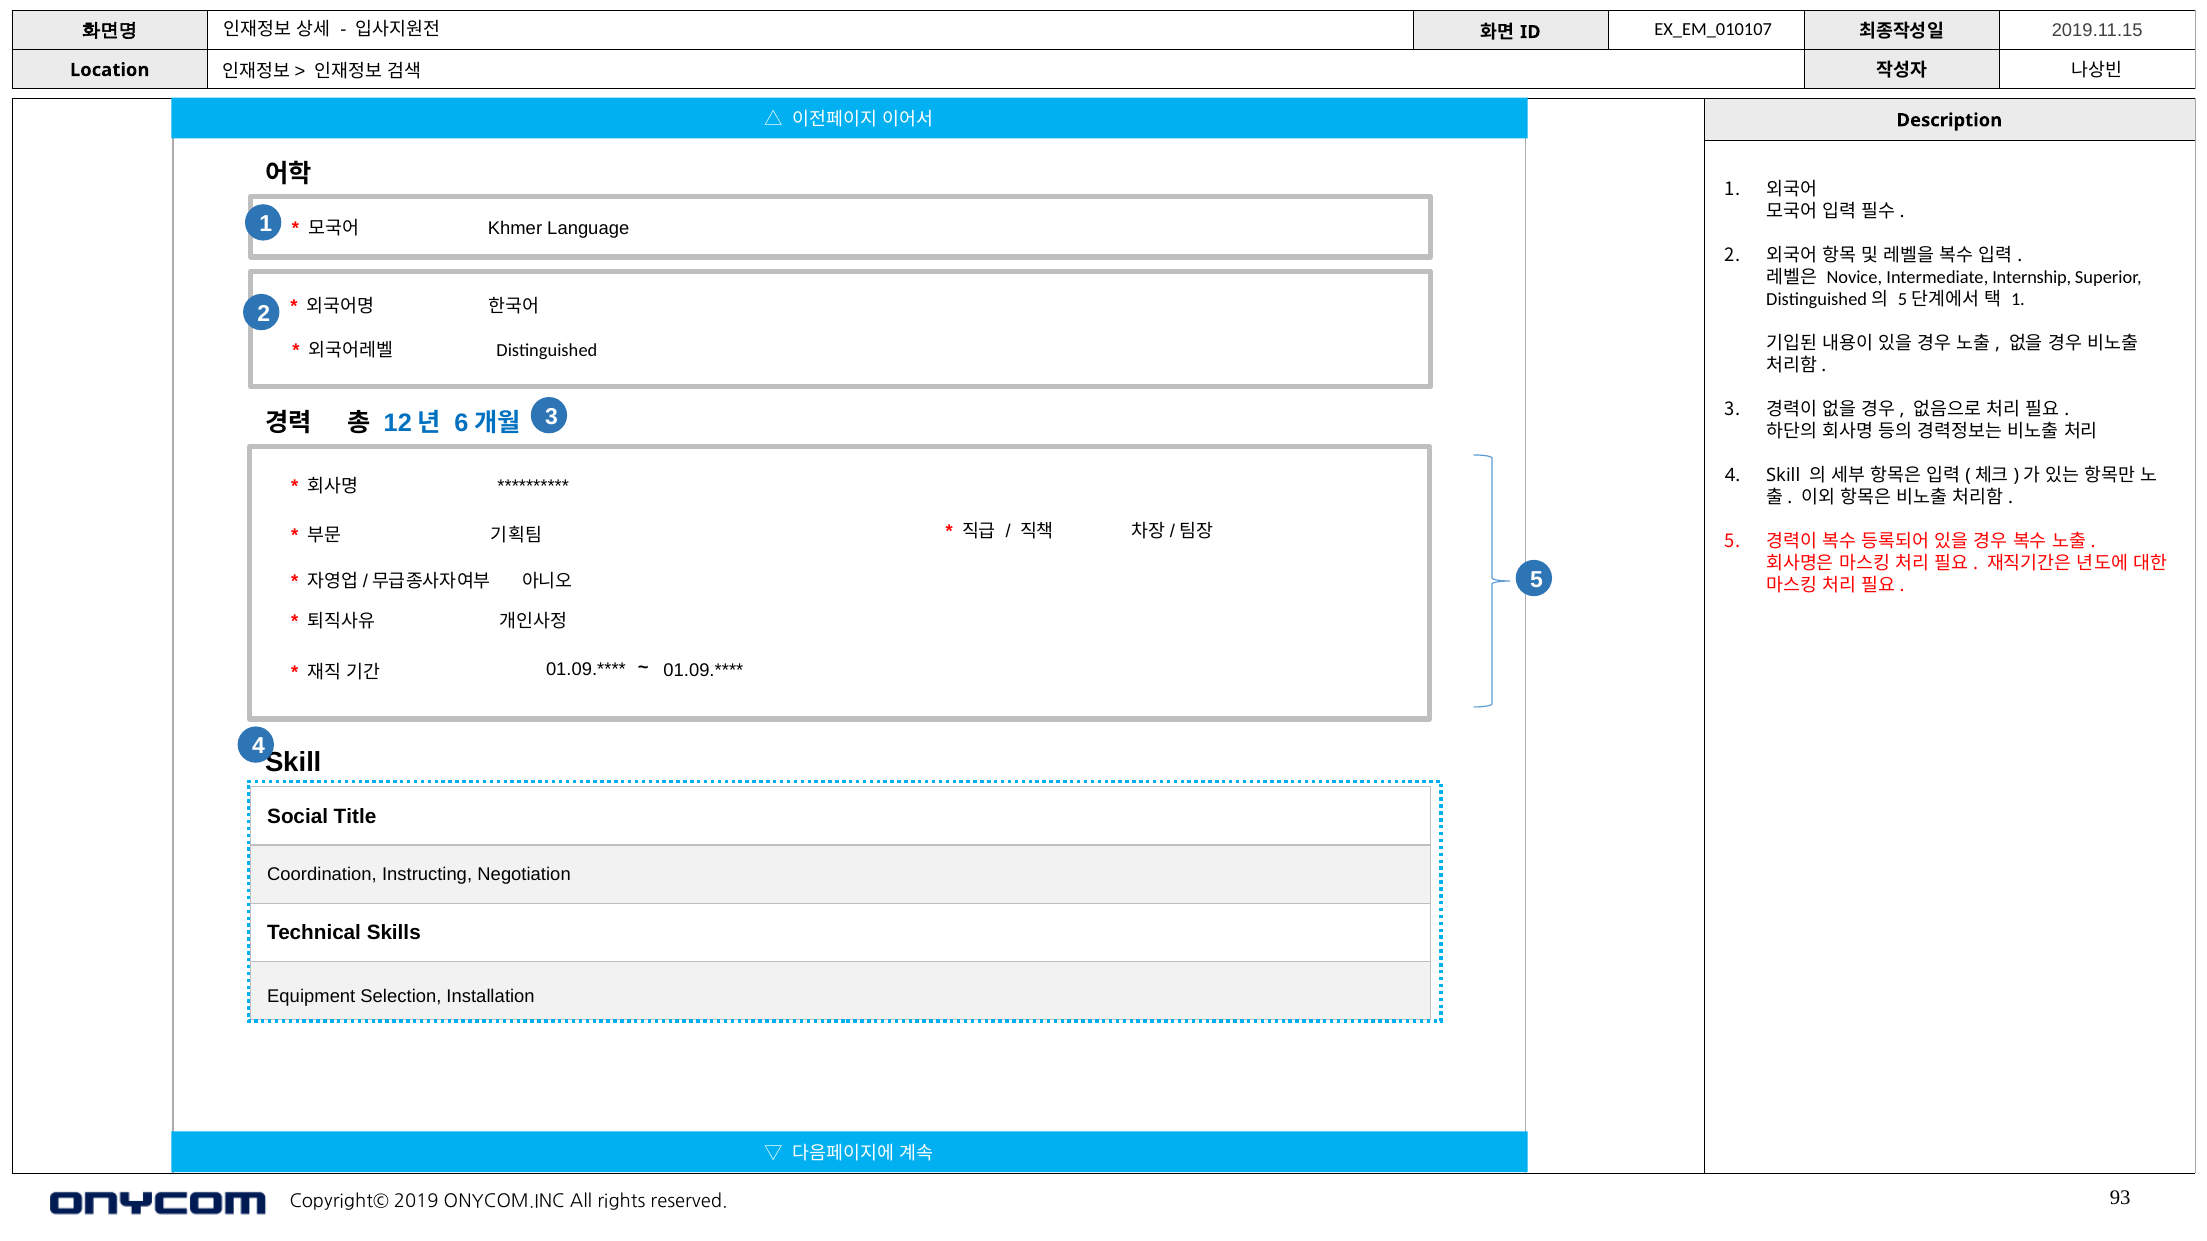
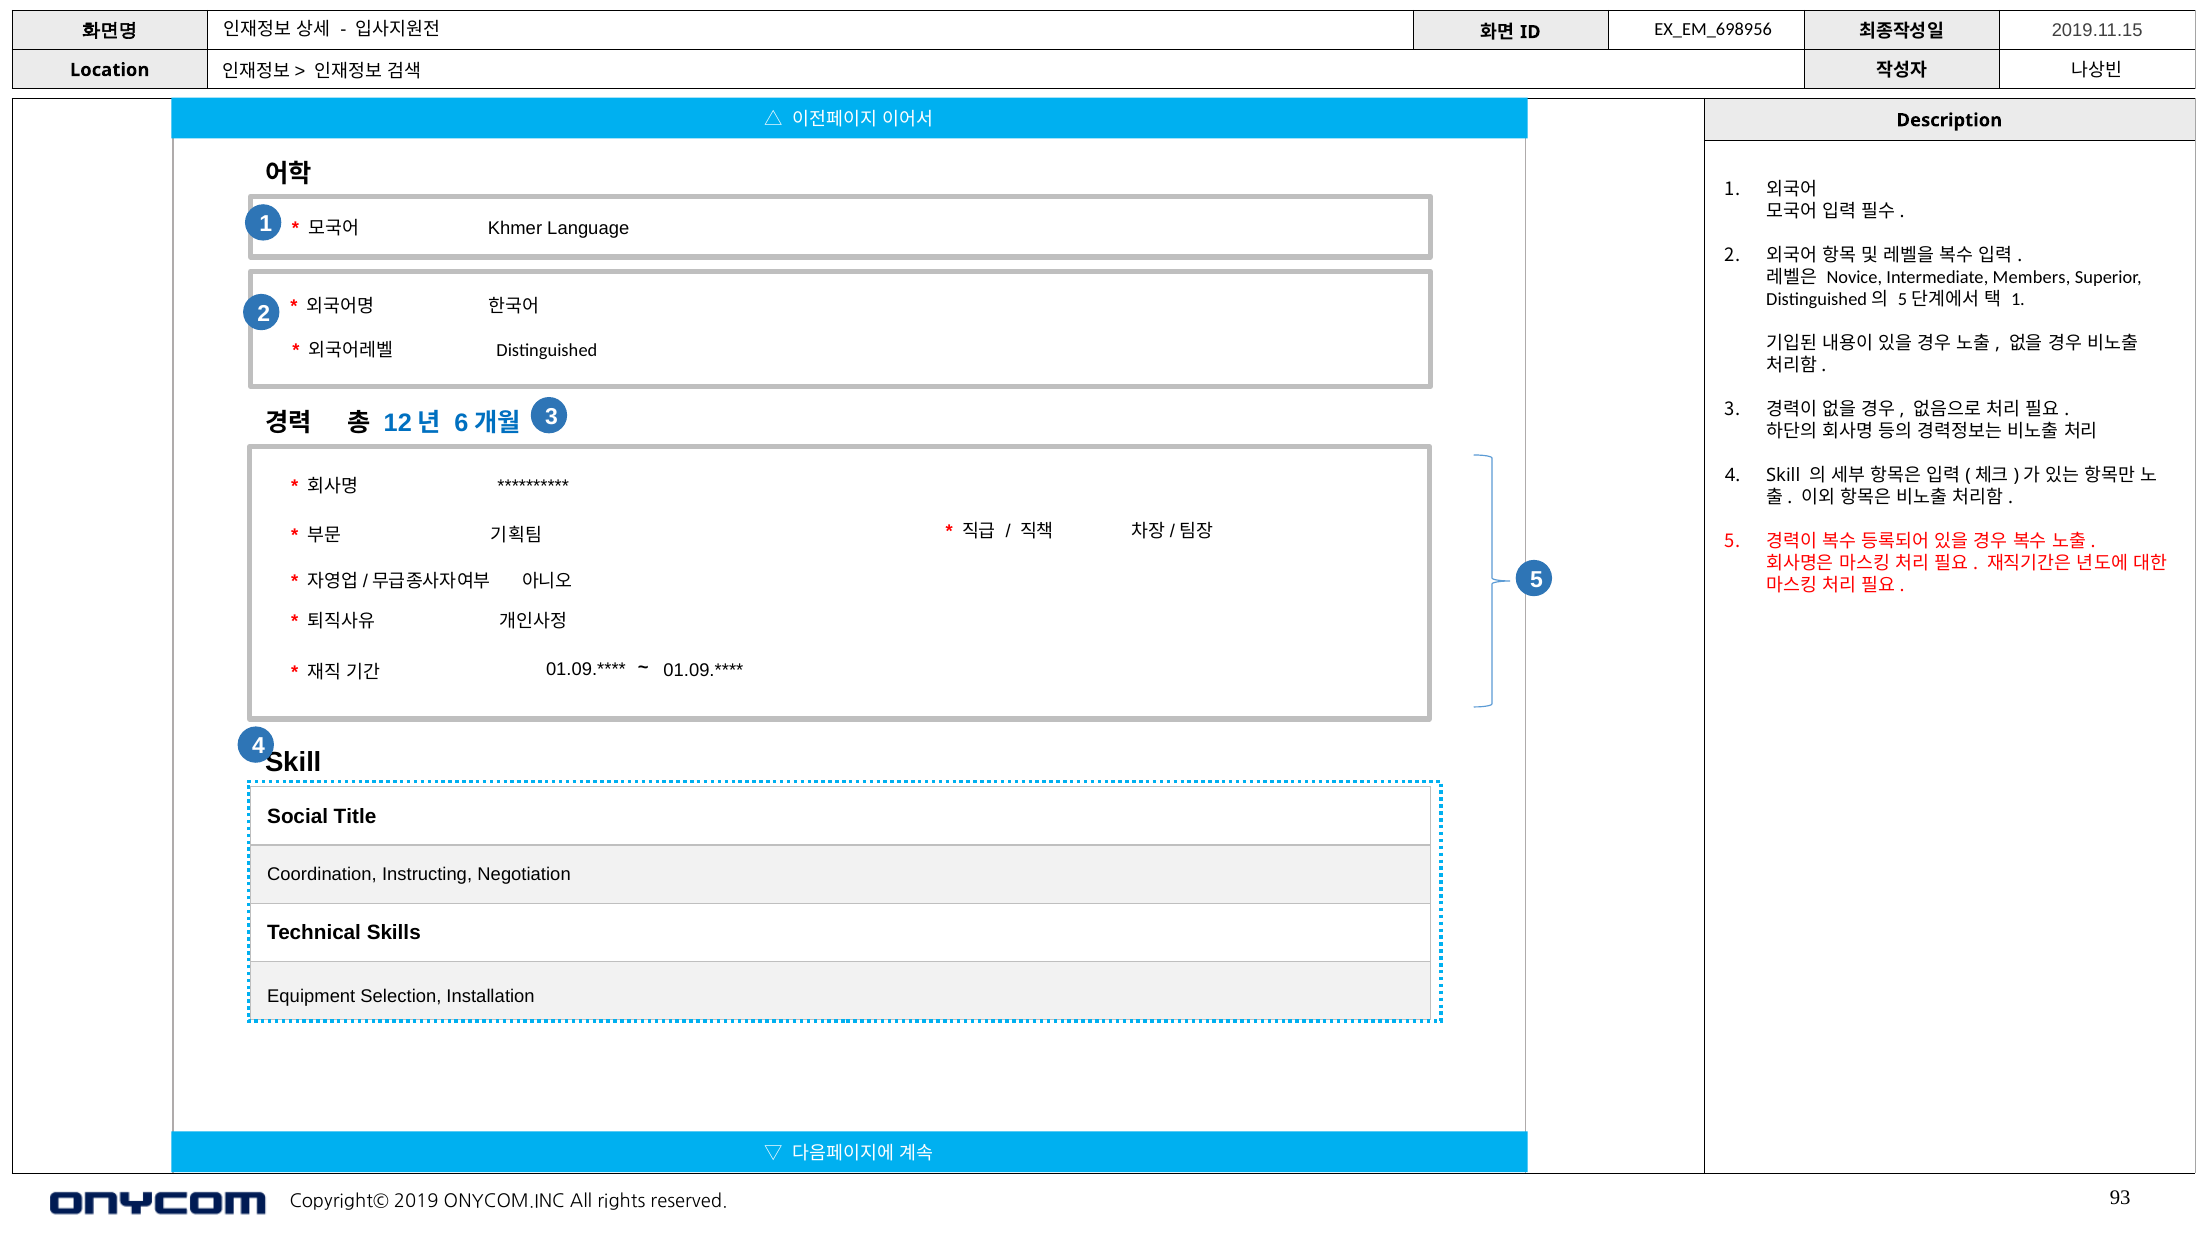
EX_EM_010107: EX_EM_010107 -> EX_EM_698956 (1713, 30)
Internship: Internship -> Members (2032, 277)
